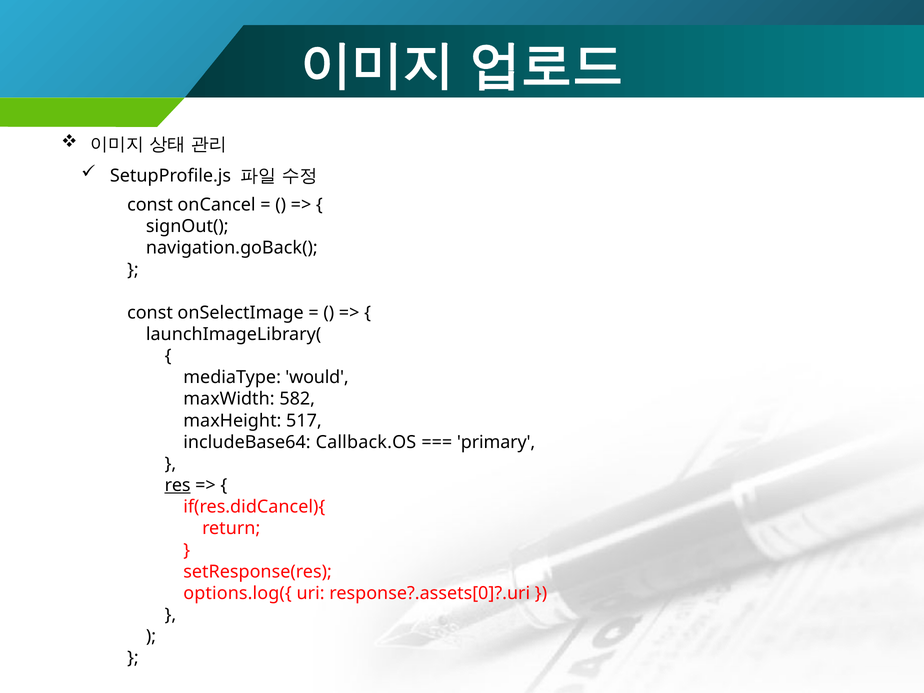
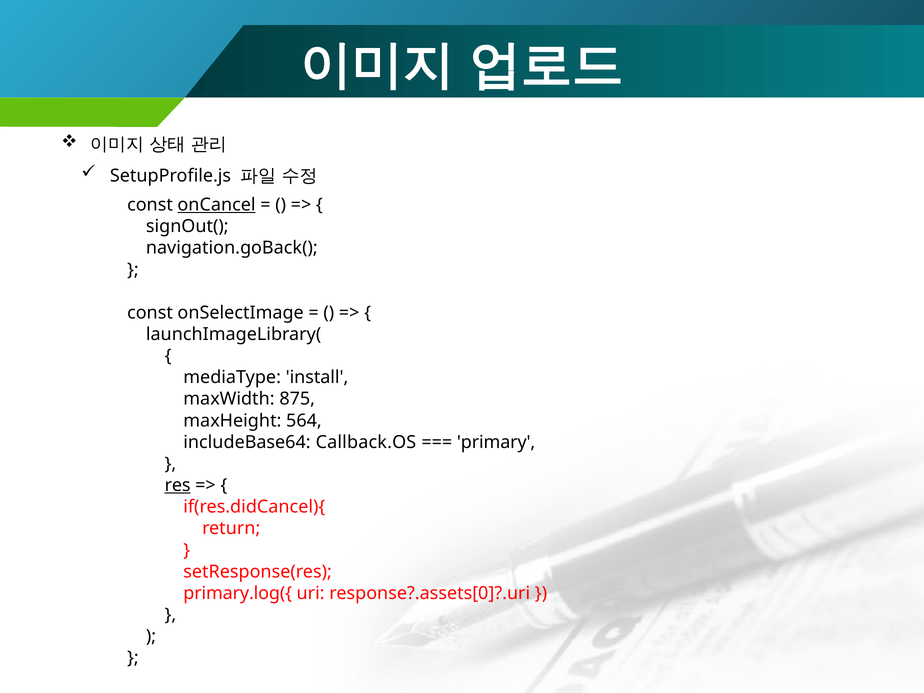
onCancel underline: none -> present (217, 205)
would: would -> install (317, 377)
582: 582 -> 875 (297, 399)
517: 517 -> 564 (304, 421)
options.log({: options.log({ -> primary.log({ (238, 593)
